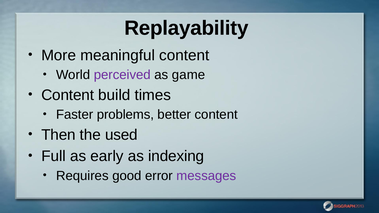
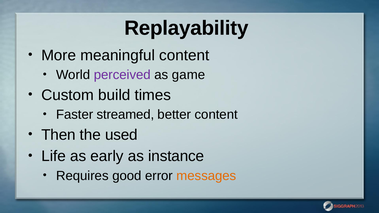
Content: Content -> Custom (68, 95)
problems: problems -> streamed (125, 115)
Full: Full -> Life (54, 156)
indexing: indexing -> instance (176, 156)
messages colour: purple -> orange (206, 176)
